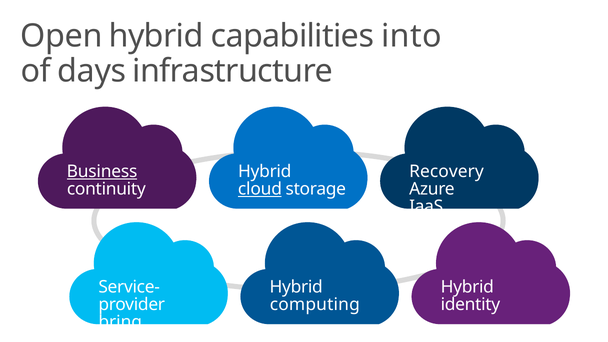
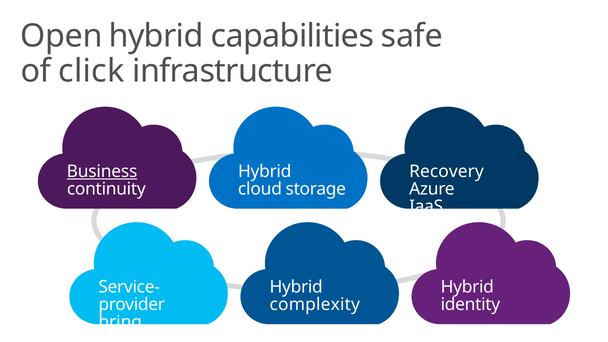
into: into -> safe (412, 36)
days: days -> click (91, 71)
cloud underline: present -> none (260, 189)
computing: computing -> complexity (315, 305)
